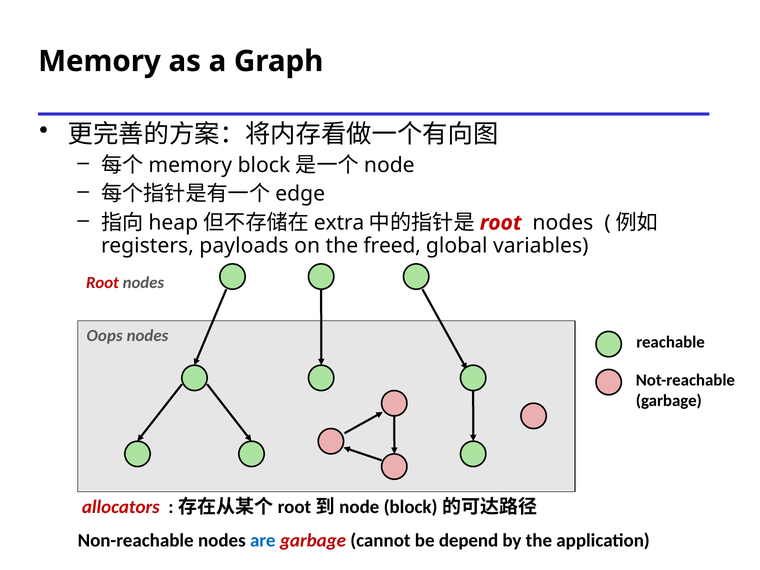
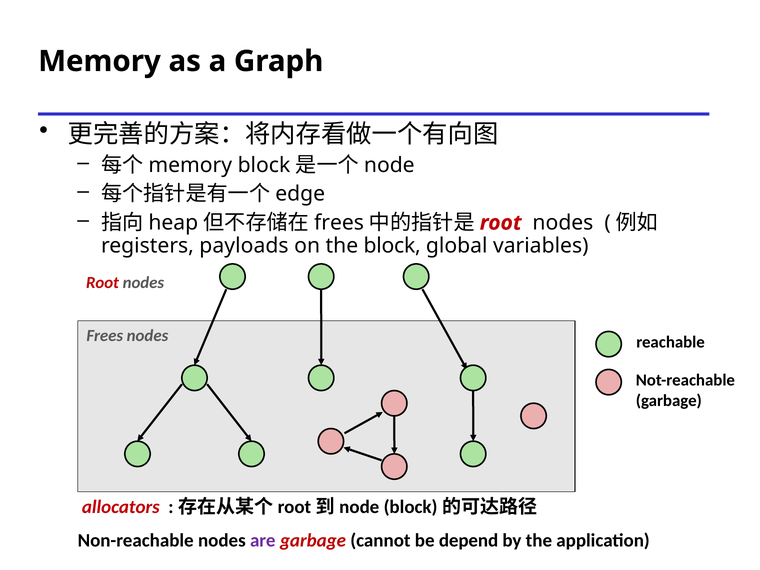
extra: extra -> frees (339, 223)
the freed: freed -> block (392, 246)
Oops: Oops -> Frees (105, 336)
are colour: blue -> purple (263, 541)
